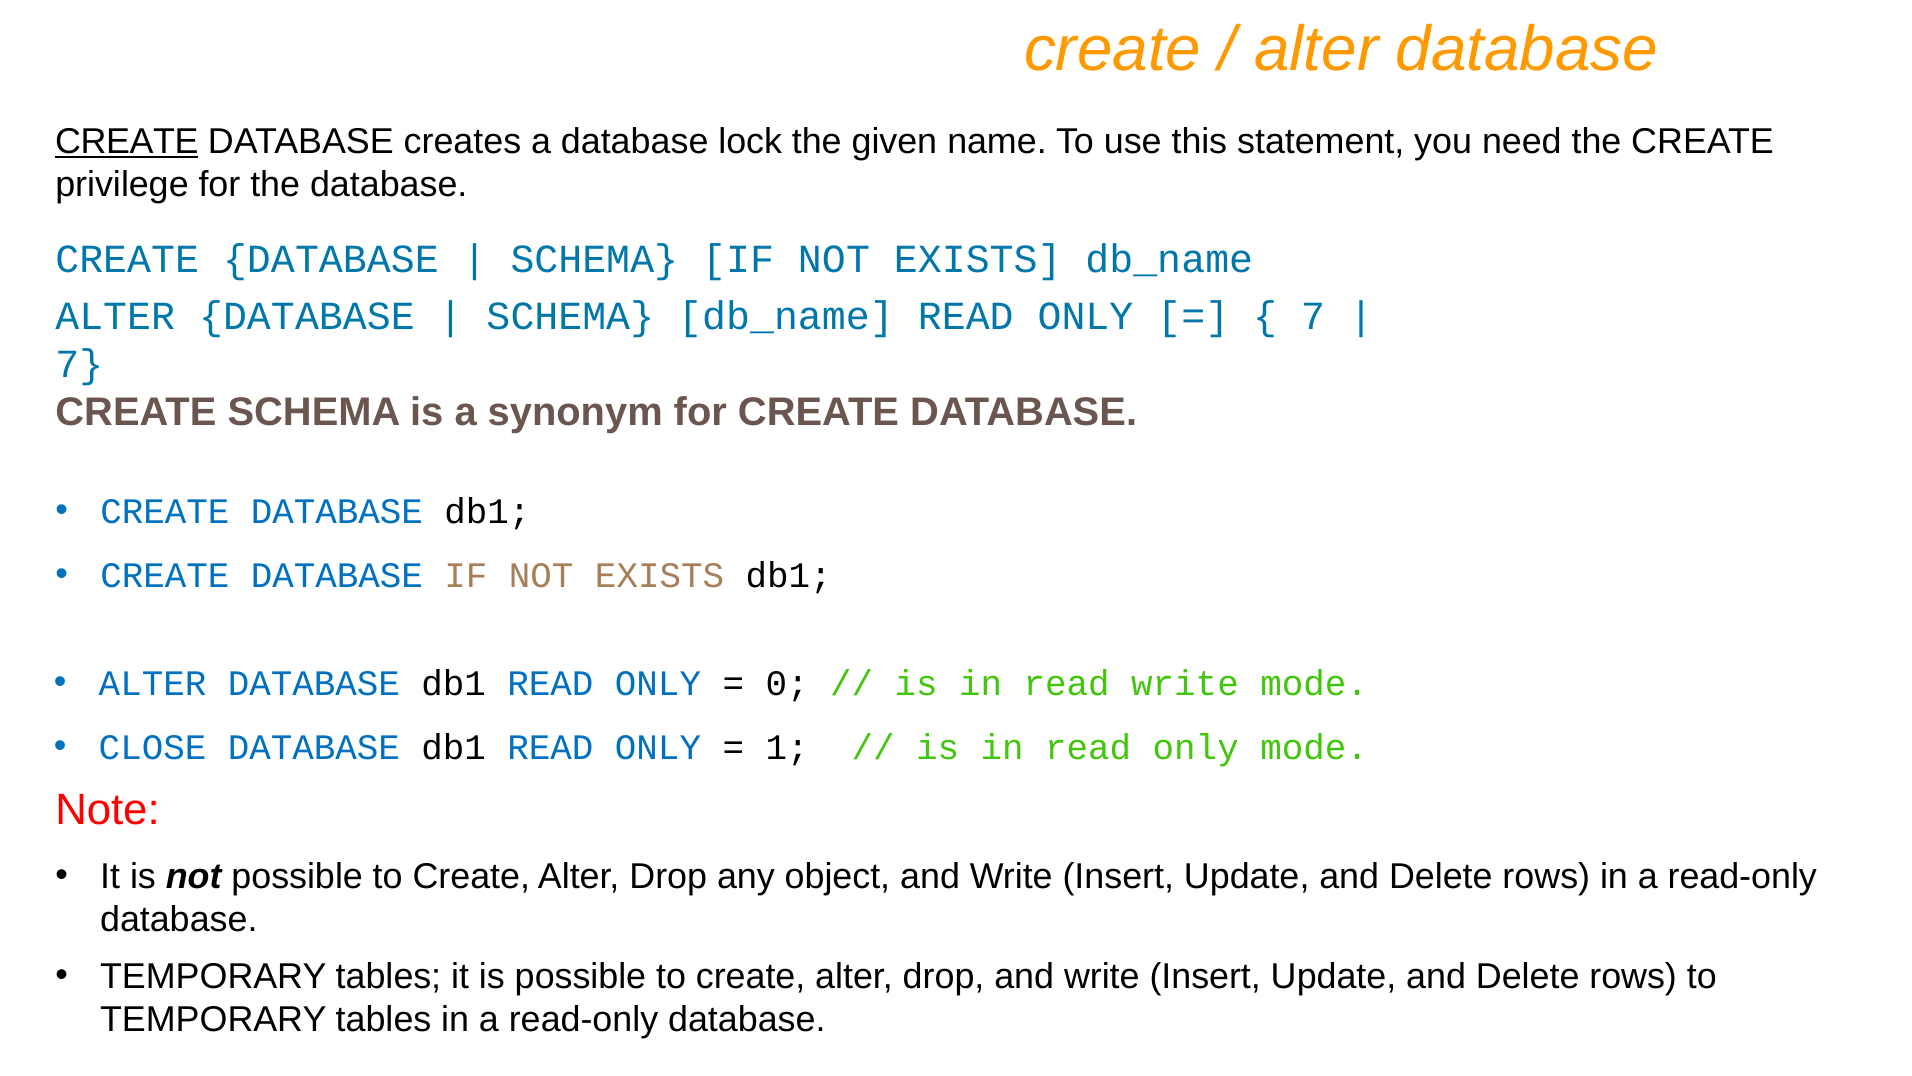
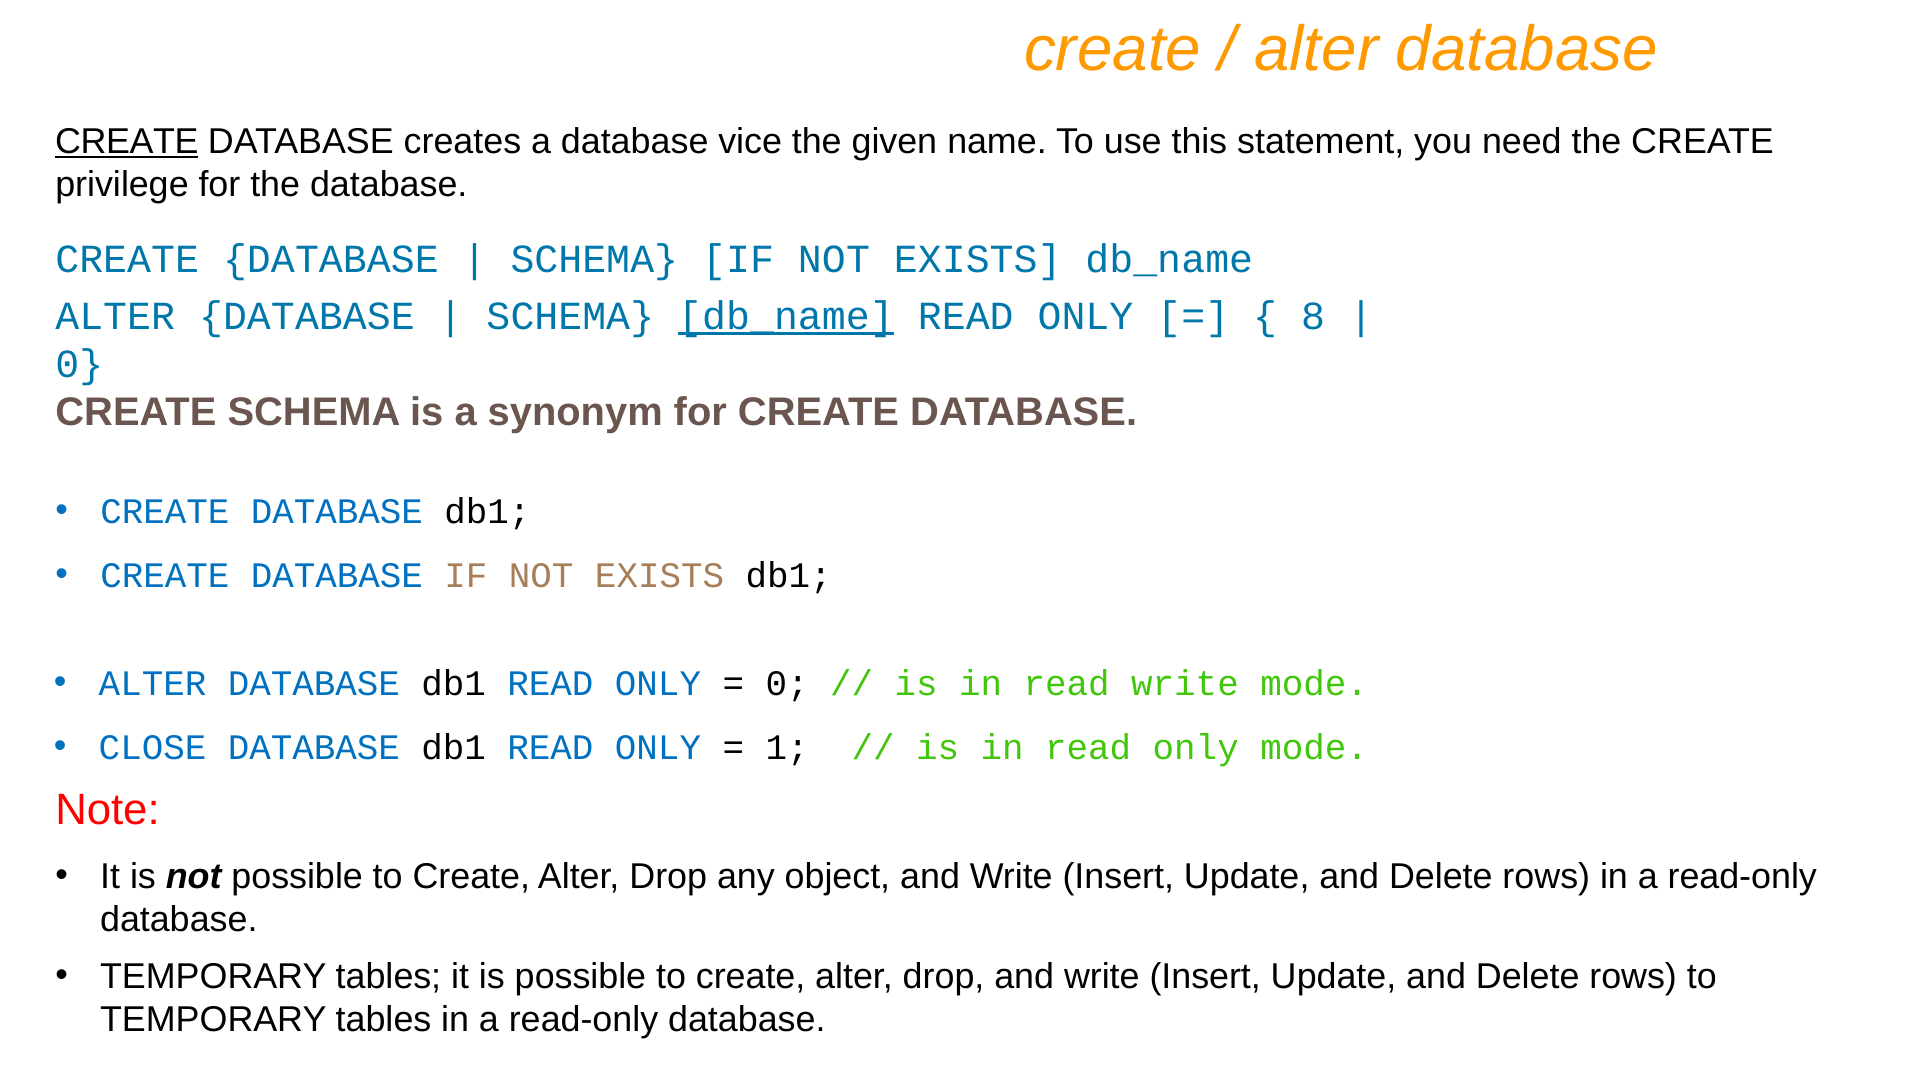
lock: lock -> vice (750, 141)
db_name underline: none -> present (786, 316)
7: 7 -> 8 (1313, 316)
7: 7 -> 0 (79, 364)
